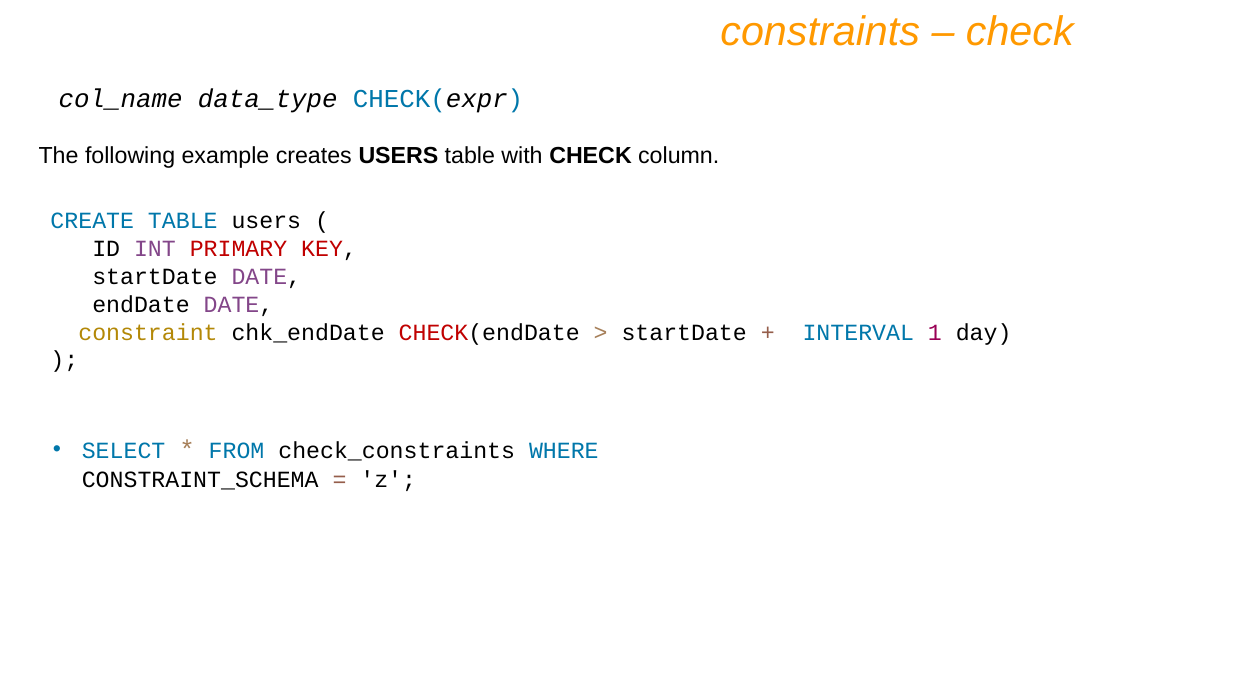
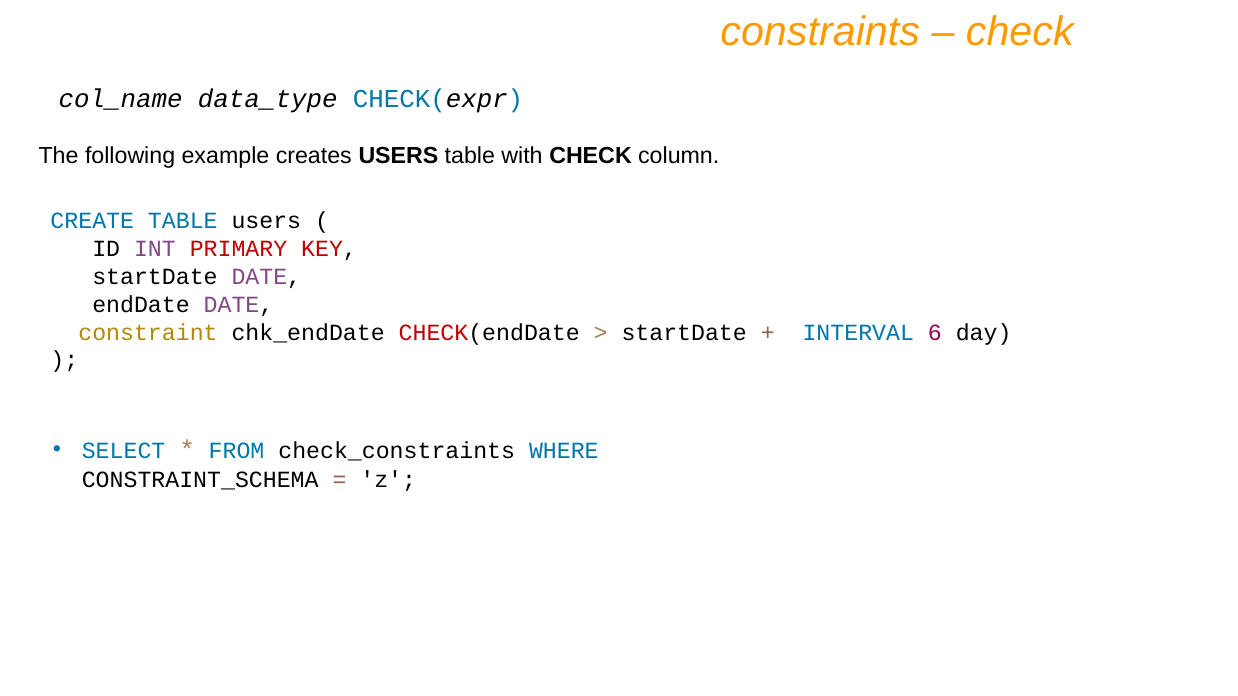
1: 1 -> 6 (935, 333)
